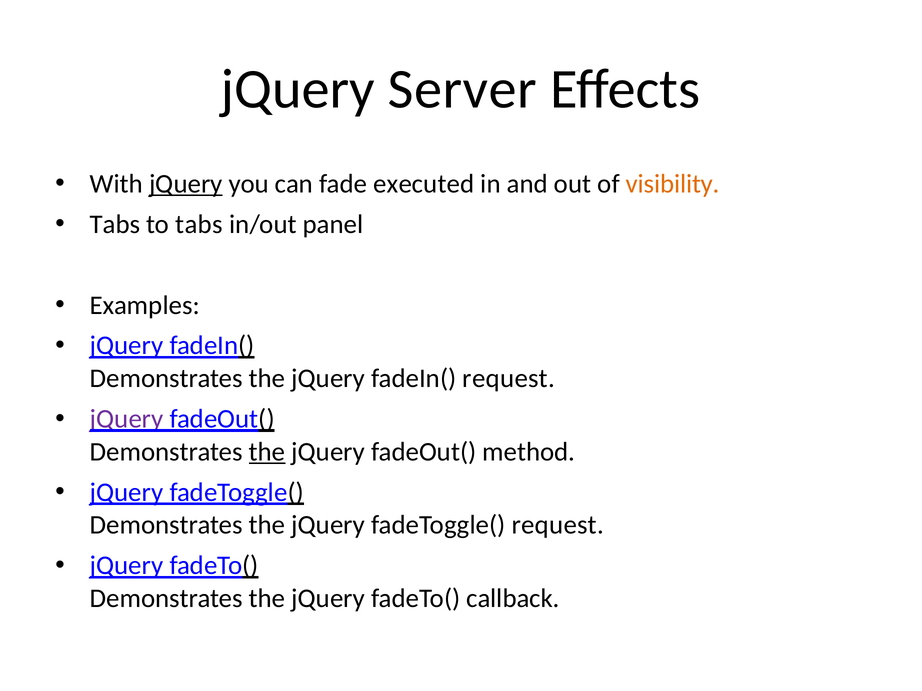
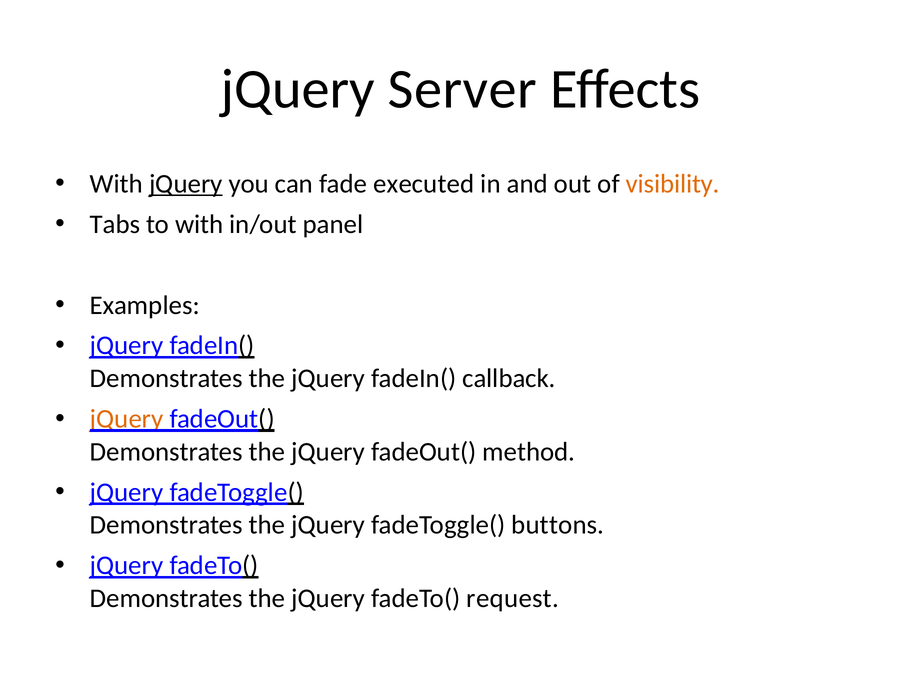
to tabs: tabs -> with (199, 224)
fadeIn( request: request -> callback (509, 379)
jQuery colour: purple -> orange (127, 419)
the underline: present -> none (267, 452)
fadeToggle( request: request -> buttons (558, 525)
callback: callback -> request (513, 599)
